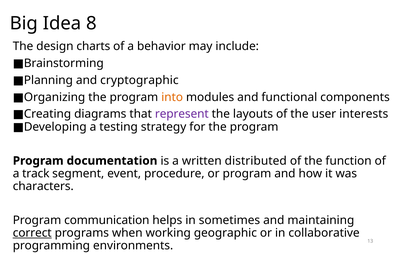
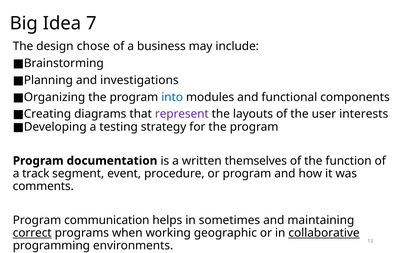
8: 8 -> 7 (91, 23)
charts: charts -> chose (93, 46)
behavior: behavior -> business (161, 46)
cryptographic: cryptographic -> investigations (139, 80)
into colour: orange -> blue (172, 97)
distributed: distributed -> themselves (256, 161)
characters: characters -> comments (43, 186)
collaborative underline: none -> present (324, 233)
